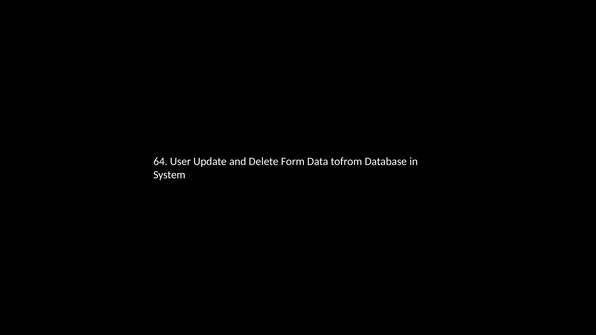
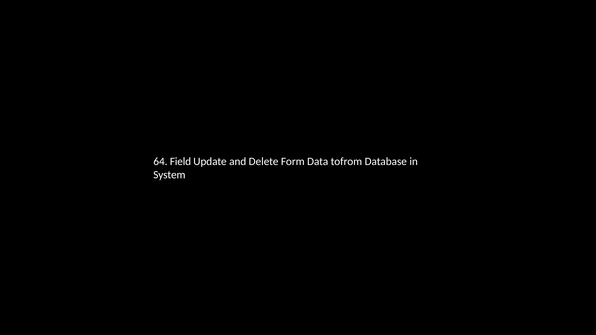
User: User -> Field (180, 162)
